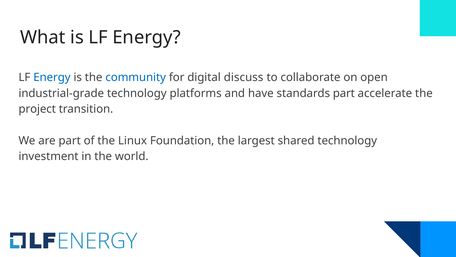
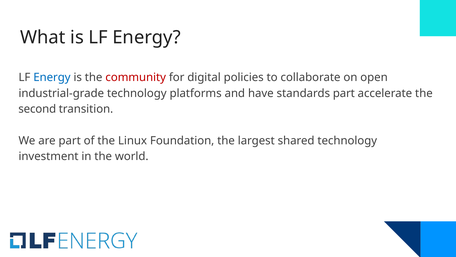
community colour: blue -> red (136, 77)
discuss: discuss -> policies (244, 77)
project: project -> second (37, 109)
